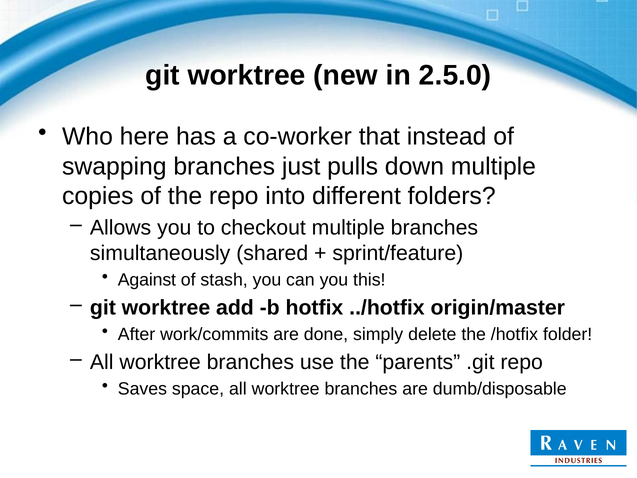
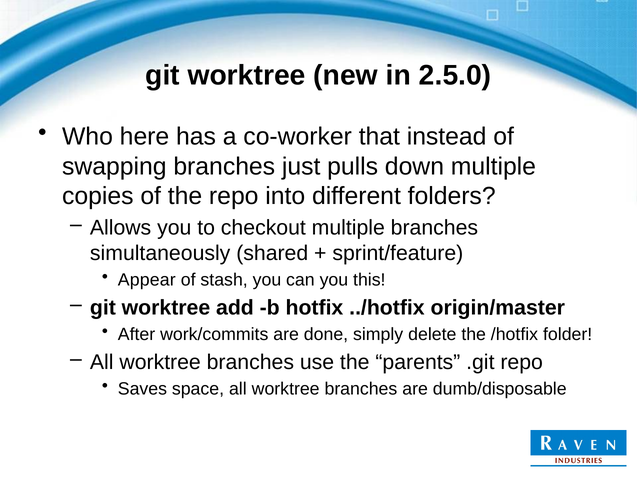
Against: Against -> Appear (147, 280)
